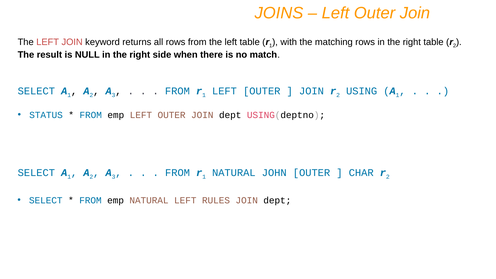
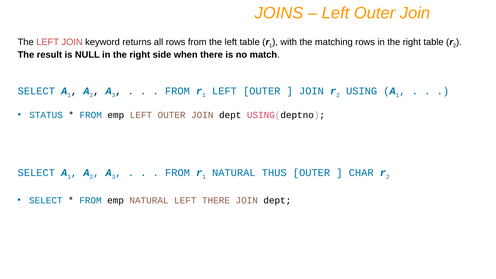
JOHN: JOHN -> THUS (274, 173)
LEFT RULES: RULES -> THERE (216, 200)
